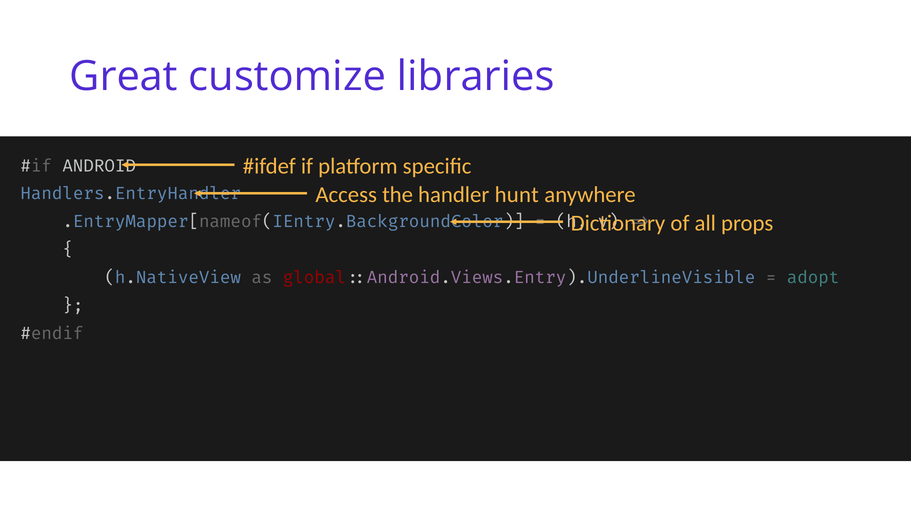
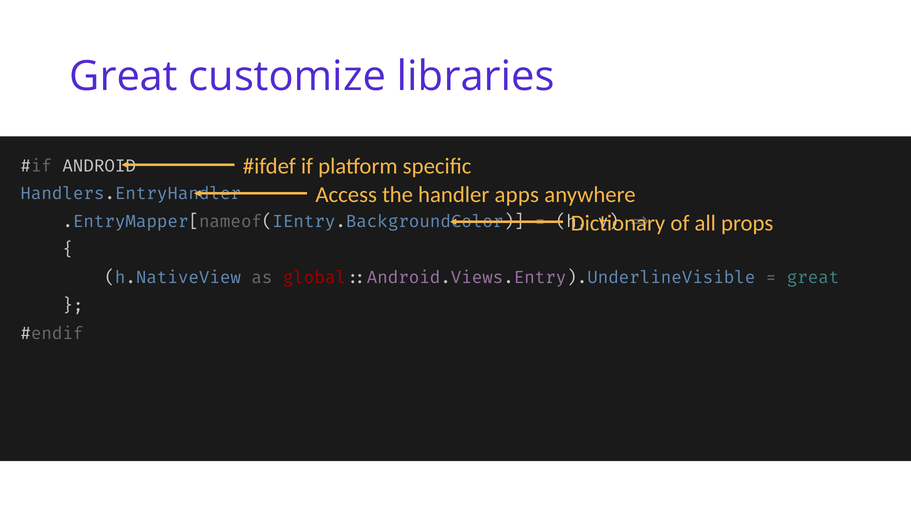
hunt: hunt -> apps (517, 195)
adopt: adopt -> great (813, 278)
